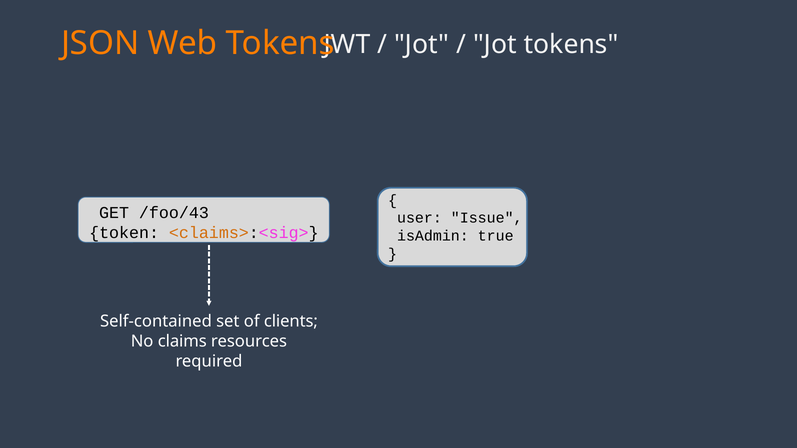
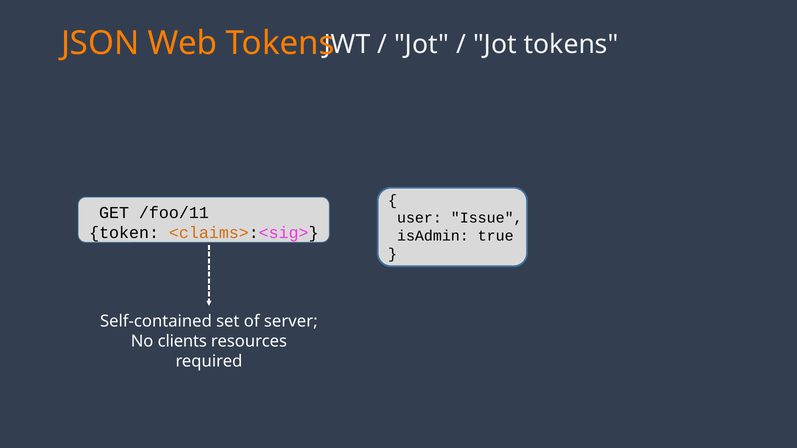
/foo/43: /foo/43 -> /foo/11 (174, 213)
clients: clients -> server (291, 322)
claims: claims -> clients (182, 342)
